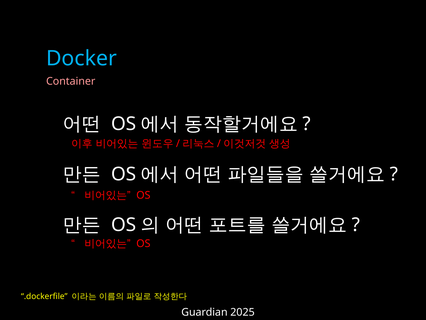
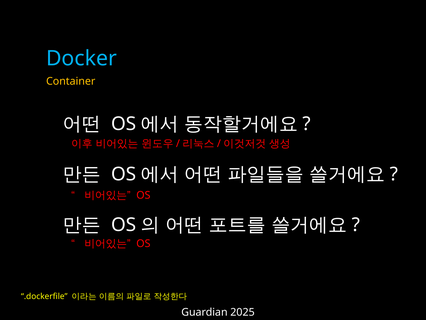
Container colour: pink -> yellow (71, 81)
